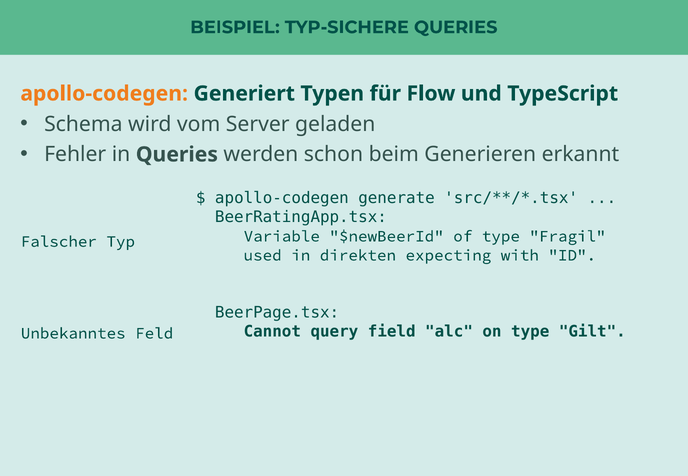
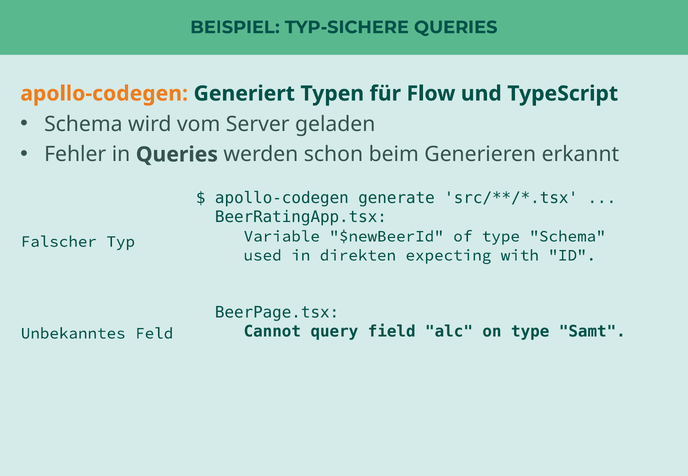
type Fragil: Fragil -> Schema (568, 236)
Gilt: Gilt -> Samt (592, 332)
